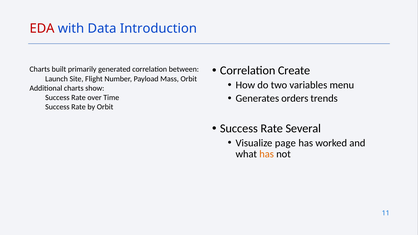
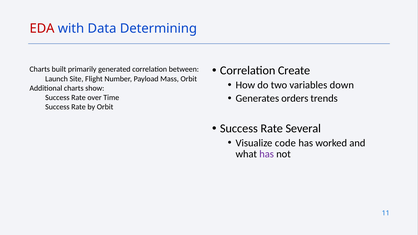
Introduction: Introduction -> Determining (158, 28)
menu: menu -> down (342, 85)
page: page -> code (285, 143)
has colour: orange -> purple (267, 154)
